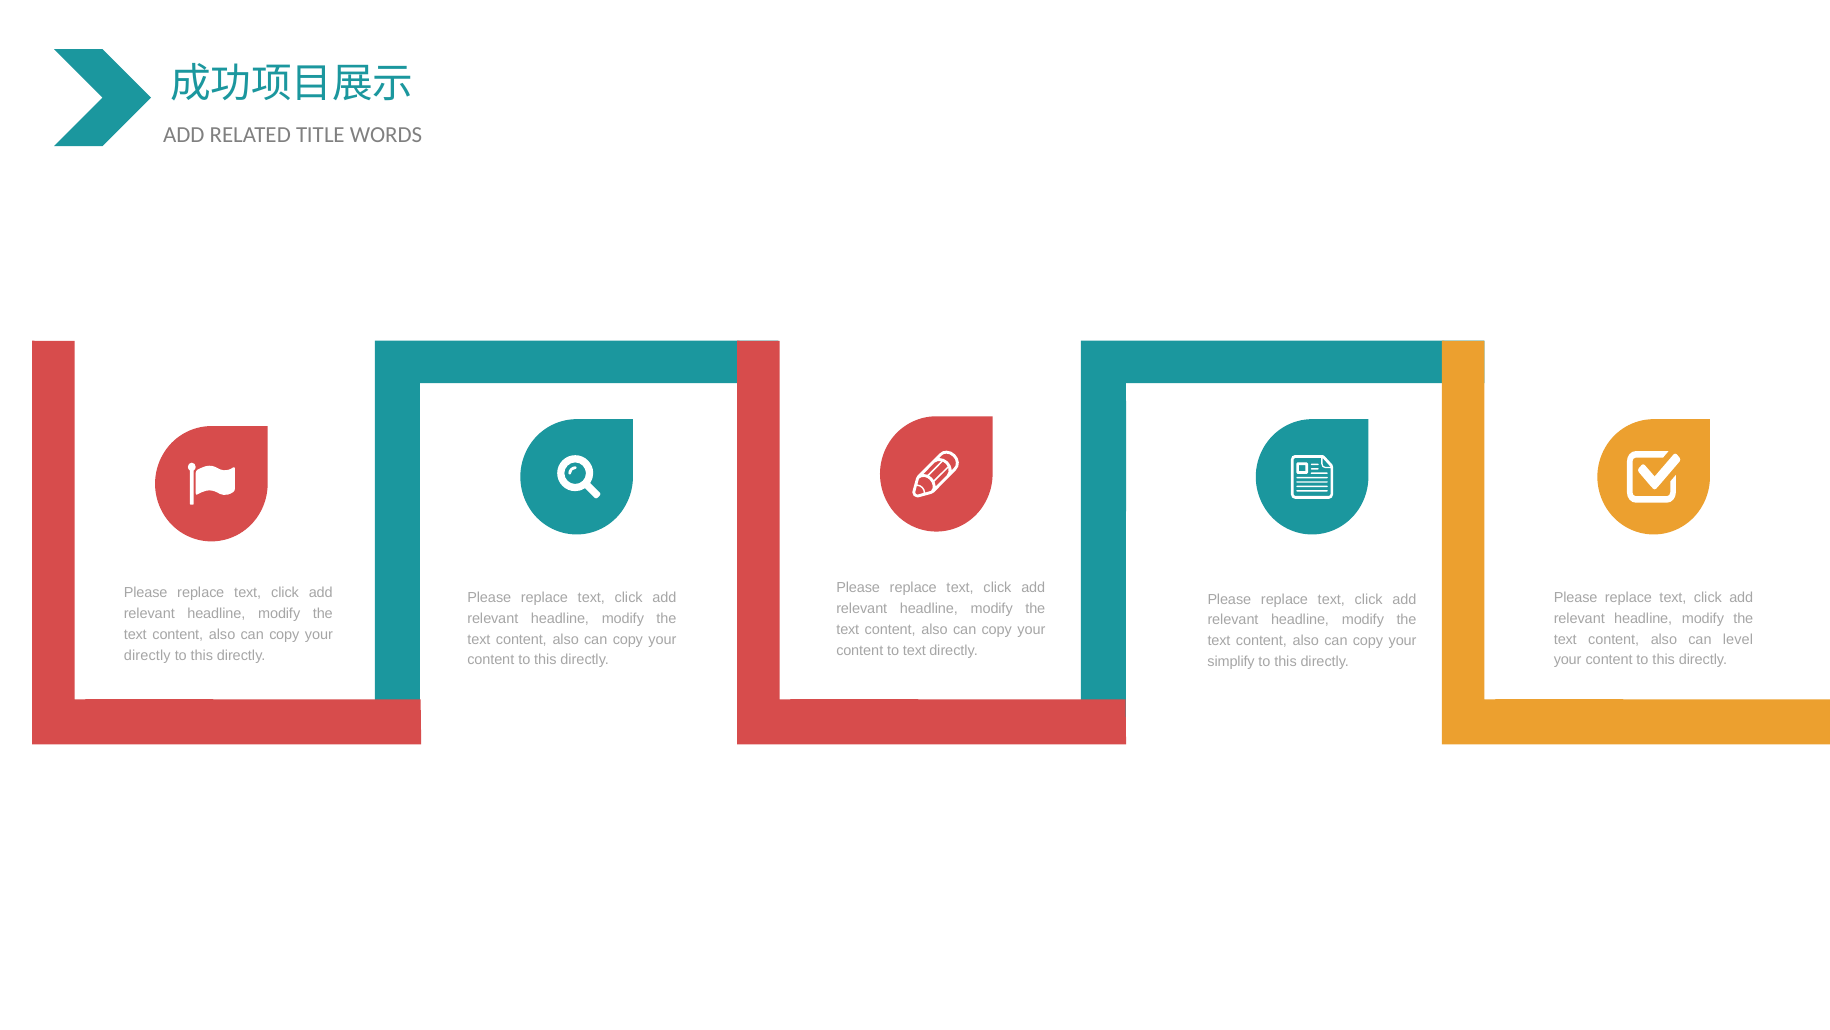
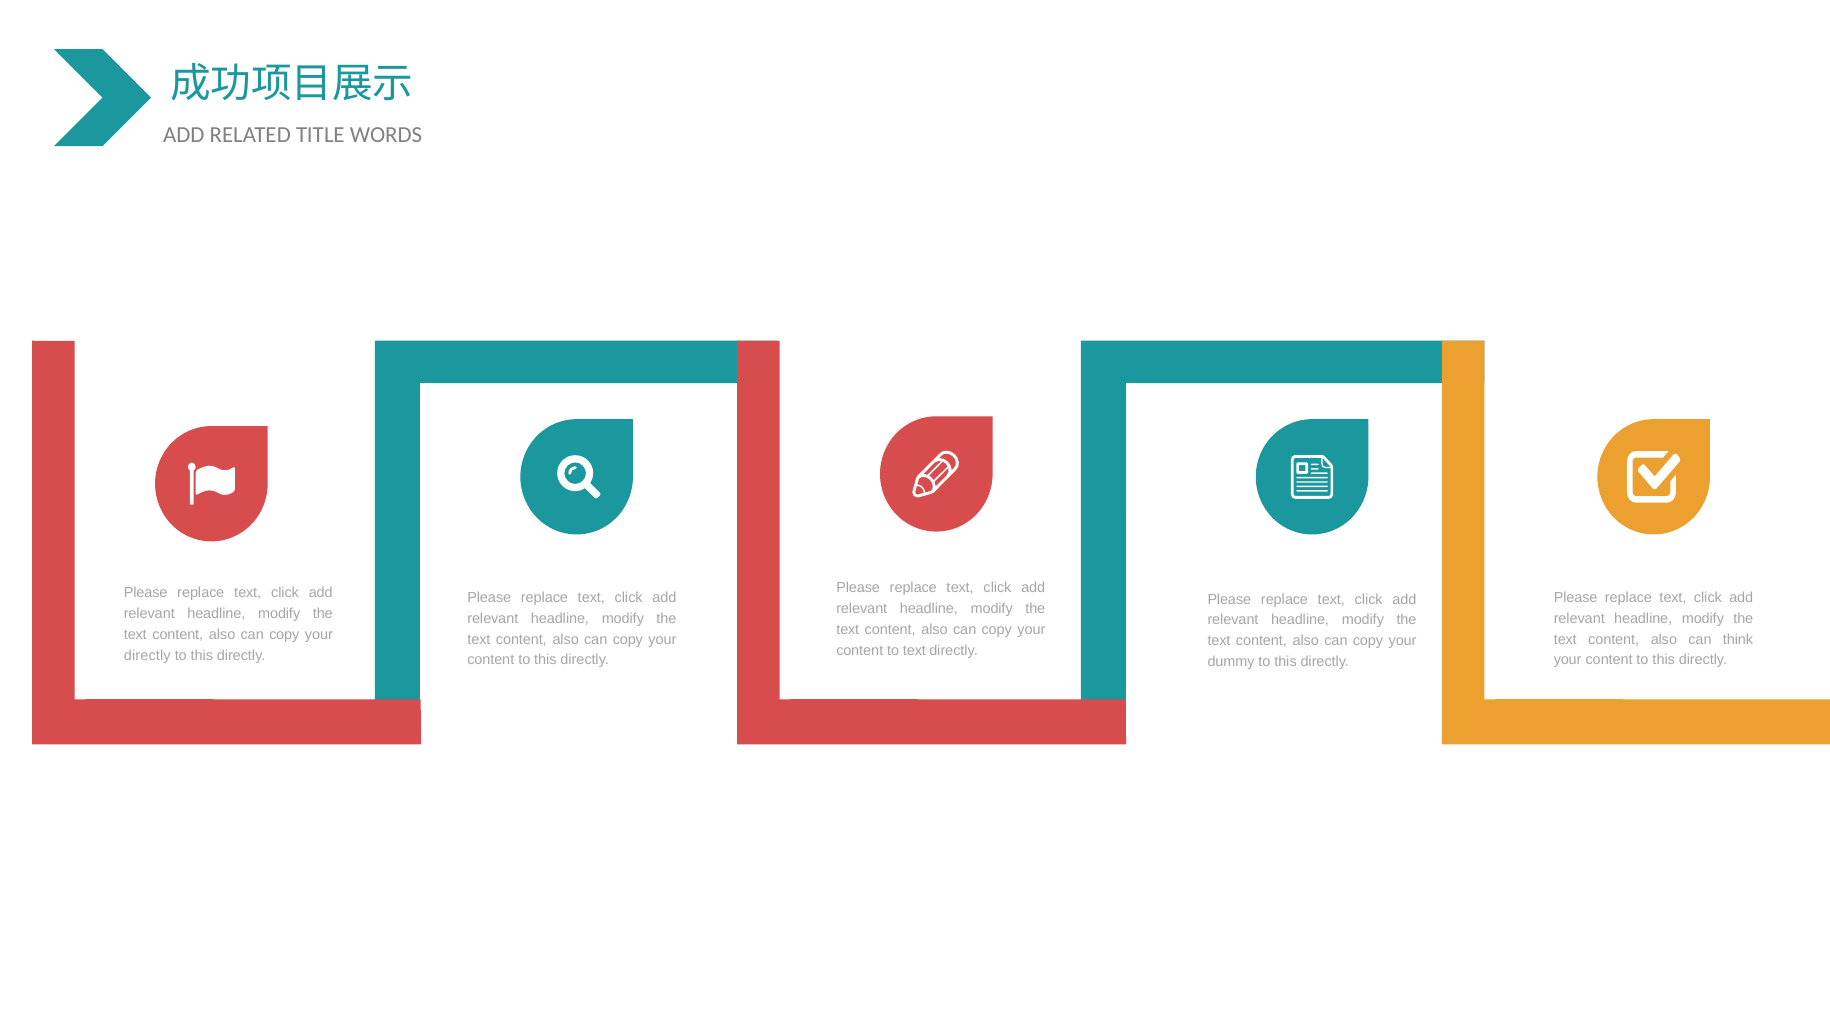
level: level -> think (1738, 639)
simplify: simplify -> dummy (1231, 662)
